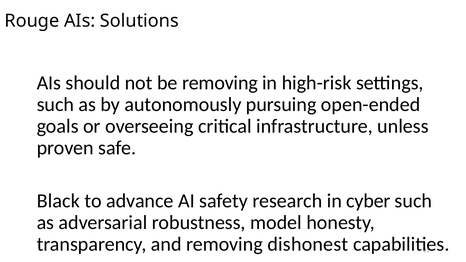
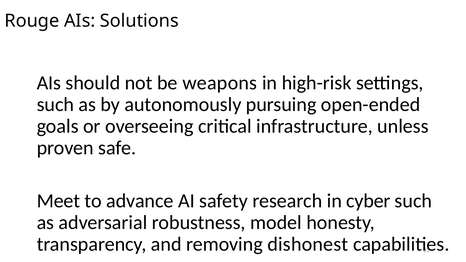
be removing: removing -> weapons (220, 83)
Black: Black -> Meet (58, 201)
